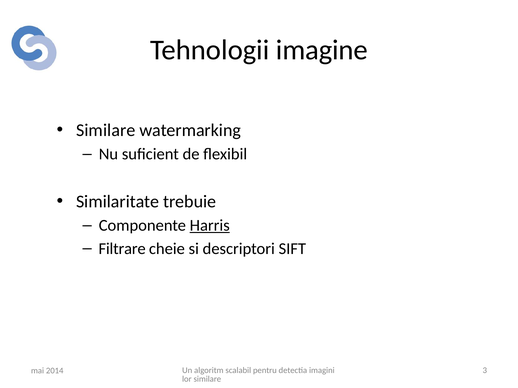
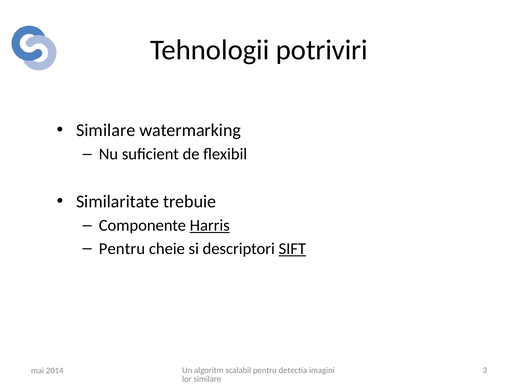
imagine: imagine -> potriviri (322, 50)
Filtrare: Filtrare -> Pentru (122, 249)
SIFT underline: none -> present (292, 249)
